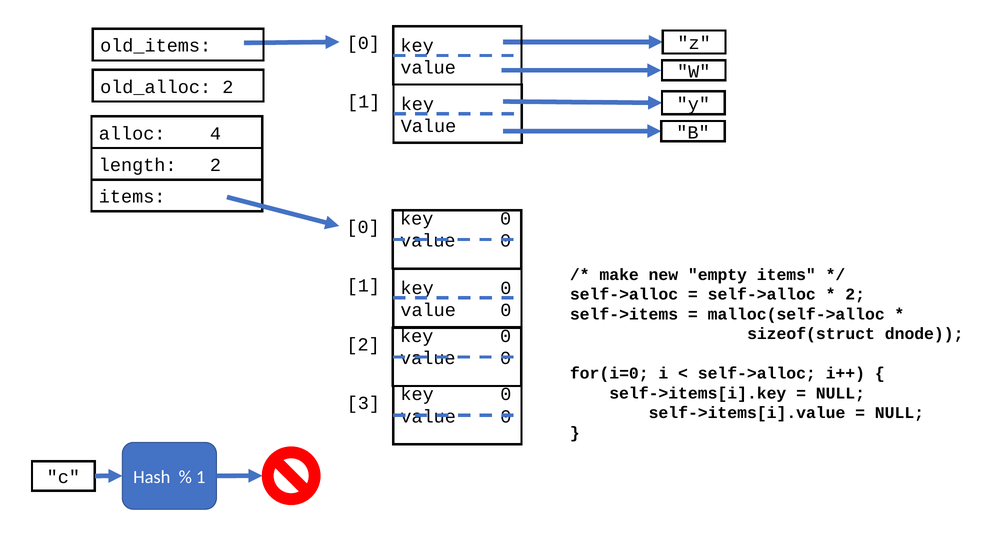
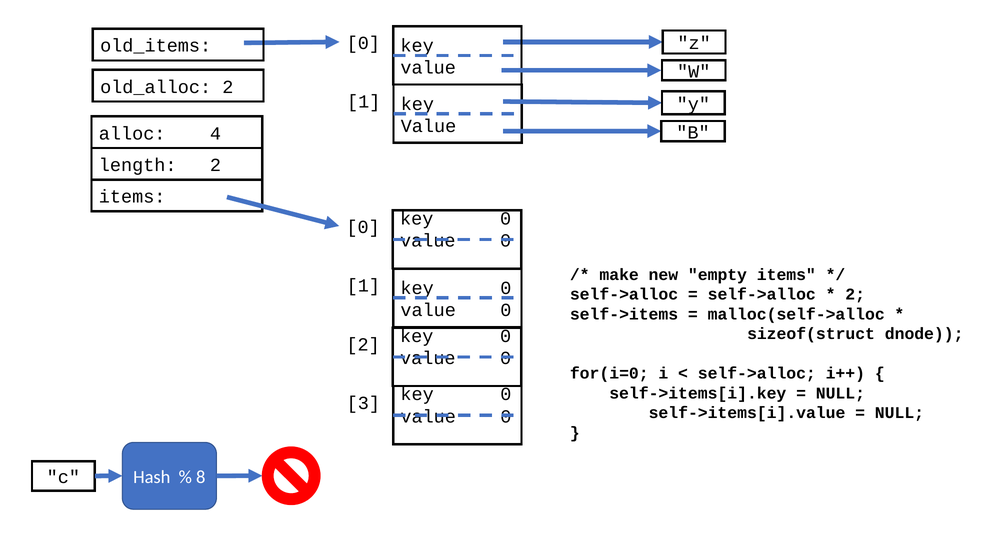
1: 1 -> 8 (201, 477)
